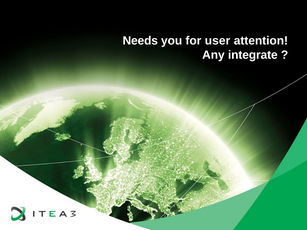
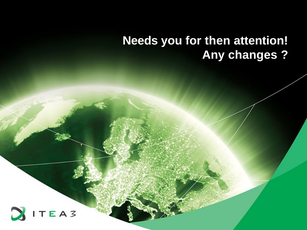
user: user -> then (218, 41)
integrate: integrate -> changes (253, 55)
